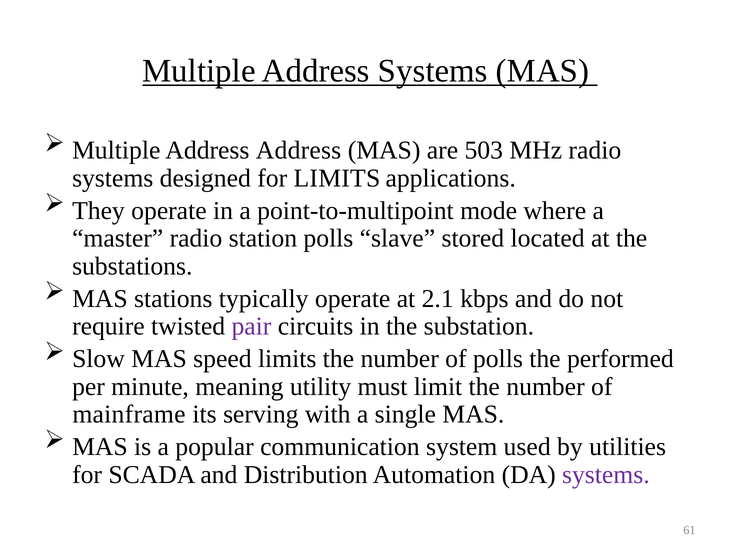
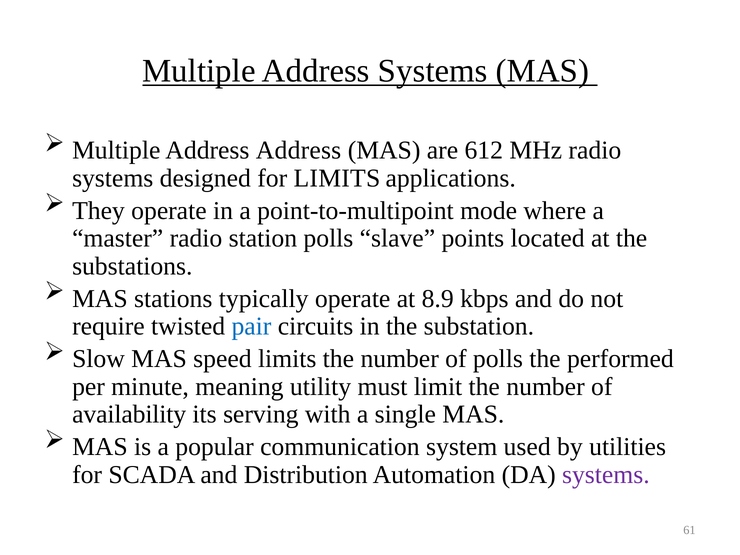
503: 503 -> 612 (484, 150)
stored: stored -> points (473, 238)
2.1: 2.1 -> 8.9 (438, 299)
pair colour: purple -> blue (251, 326)
mainframe: mainframe -> availability (129, 414)
